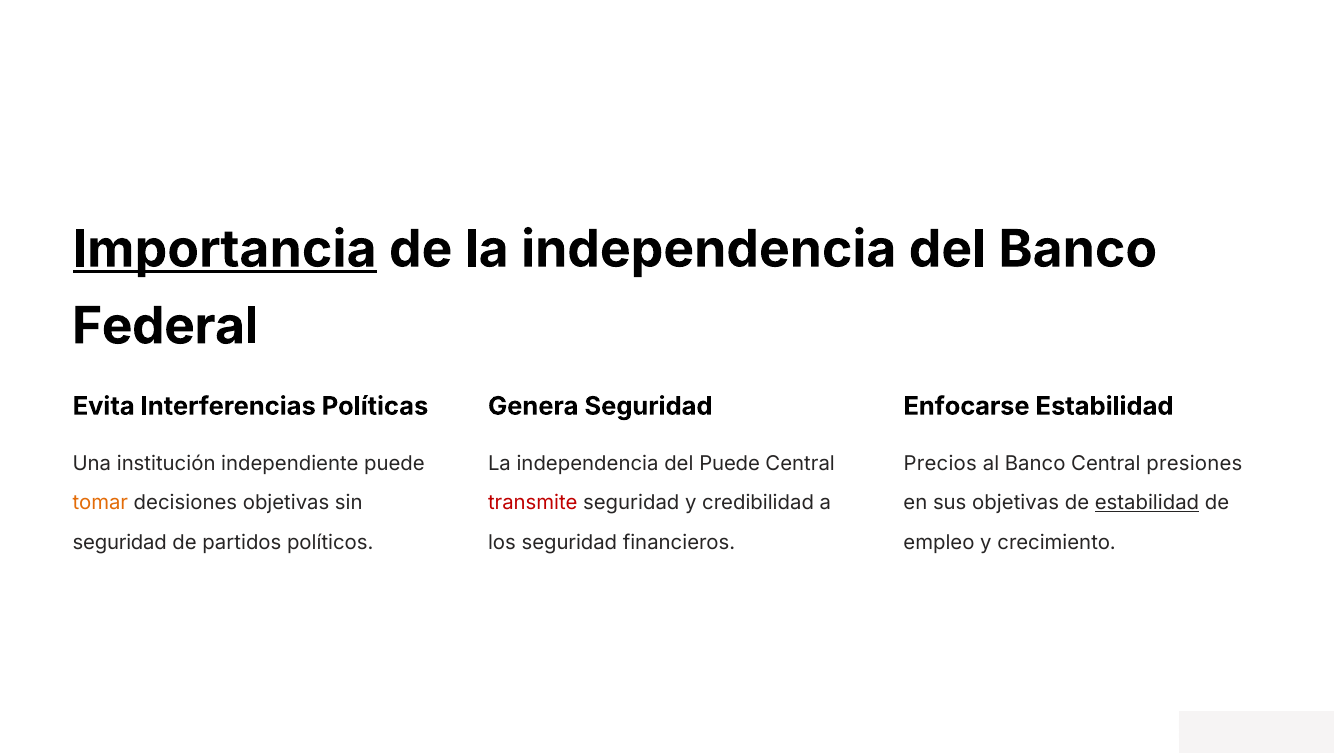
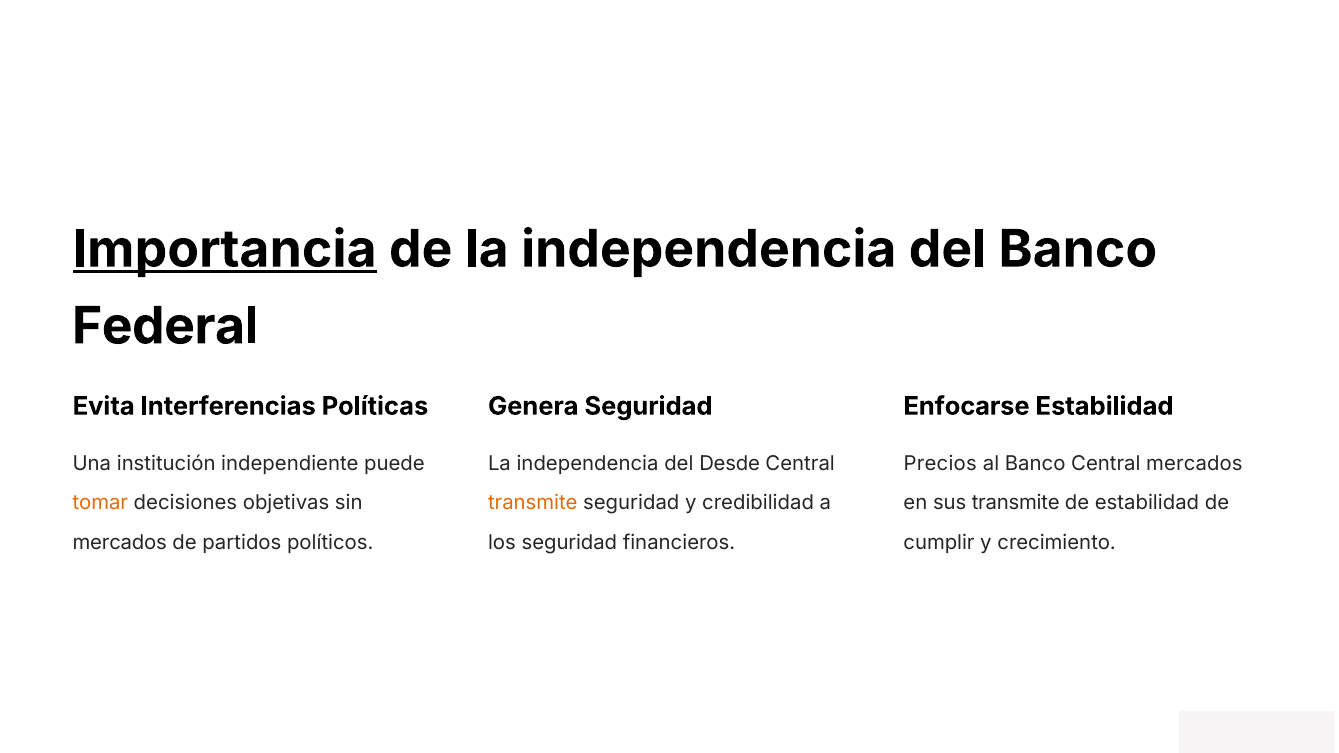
del Puede: Puede -> Desde (730, 464)
Central presiones: presiones -> mercados (1194, 464)
transmite colour: red -> orange (533, 503)
sus objetivas: objetivas -> transmite (1016, 503)
estabilidad underline: present -> none (1147, 503)
seguridad: seguridad -> mercados (120, 542)
empleo: empleo -> cumplir (939, 542)
